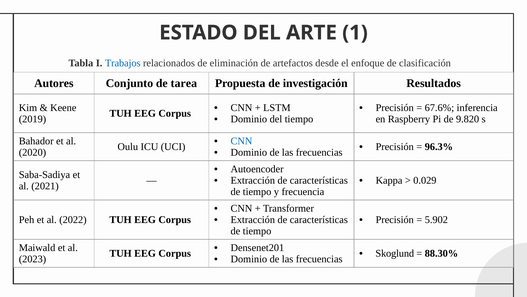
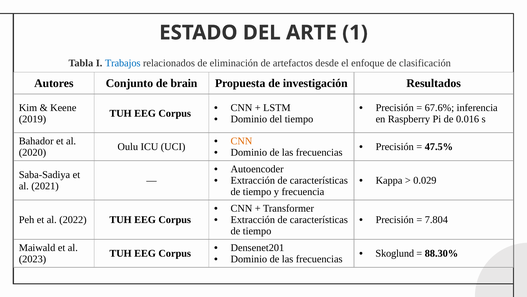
tarea: tarea -> brain (184, 83)
9.820: 9.820 -> 0.016 (468, 119)
CNN colour: blue -> orange (241, 141)
96.3%: 96.3% -> 47.5% (439, 146)
5.902: 5.902 -> 7.804 (436, 219)
